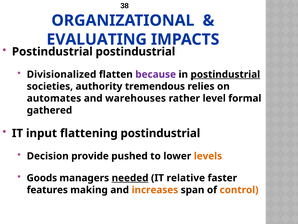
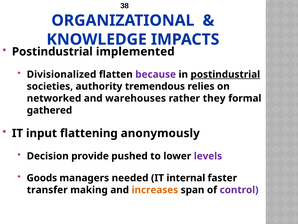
EVALUATING: EVALUATING -> KNOWLEDGE (97, 39)
Postindustrial postindustrial: postindustrial -> implemented (135, 52)
automates: automates -> networked (54, 98)
level: level -> they (214, 98)
flattening postindustrial: postindustrial -> anonymously (160, 133)
levels colour: orange -> purple (208, 156)
needed underline: present -> none (130, 178)
relative: relative -> internal (186, 178)
features: features -> transfer (47, 190)
control colour: orange -> purple (239, 190)
